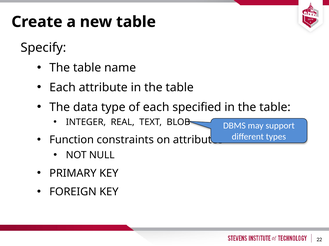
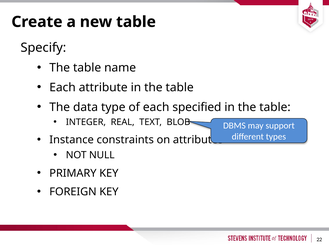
Function: Function -> Instance (72, 140)
